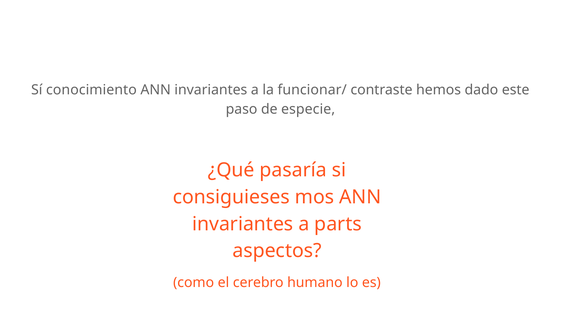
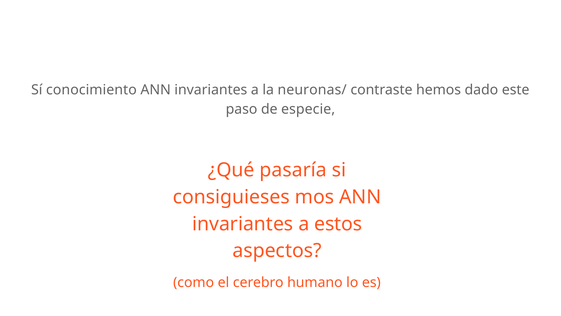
funcionar/: funcionar/ -> neuronas/ (312, 90)
parts: parts -> estos (338, 224)
